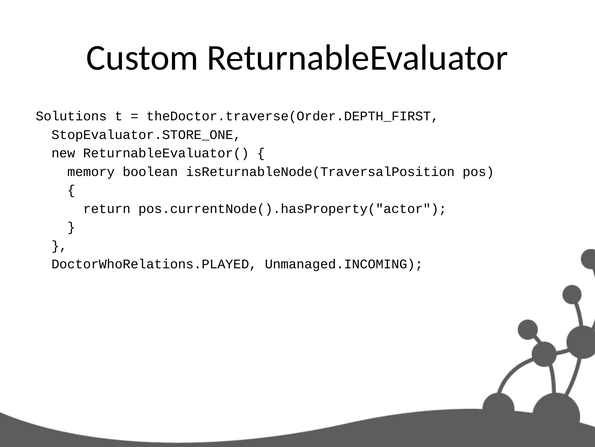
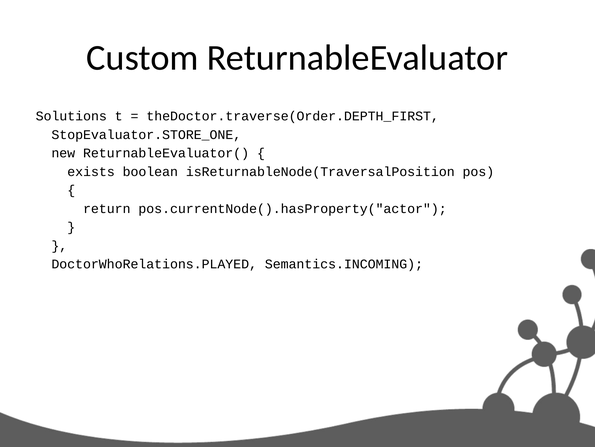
memory: memory -> exists (91, 171)
Unmanaged.INCOMING: Unmanaged.INCOMING -> Semantics.INCOMING (344, 264)
